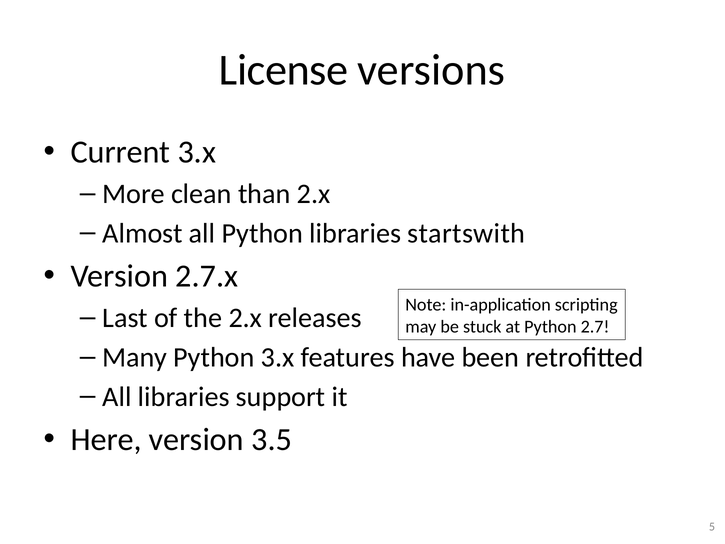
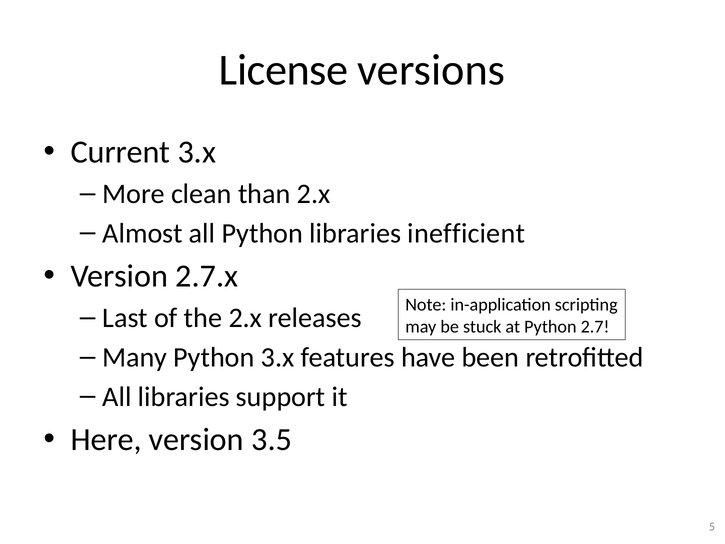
startswith: startswith -> inefficient (466, 233)
